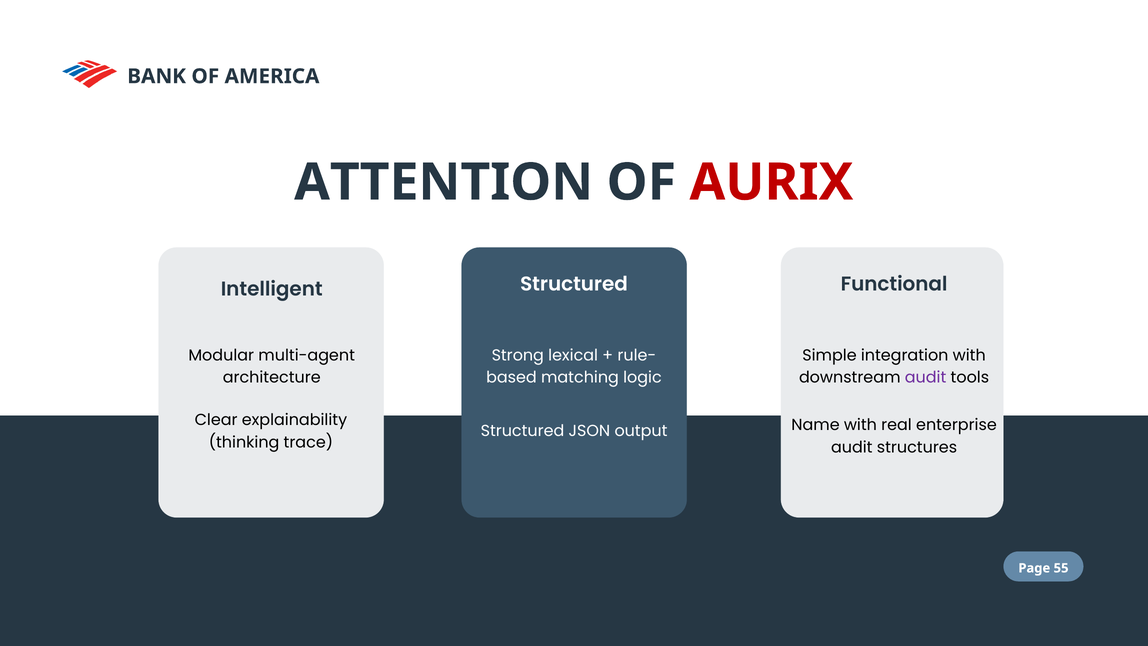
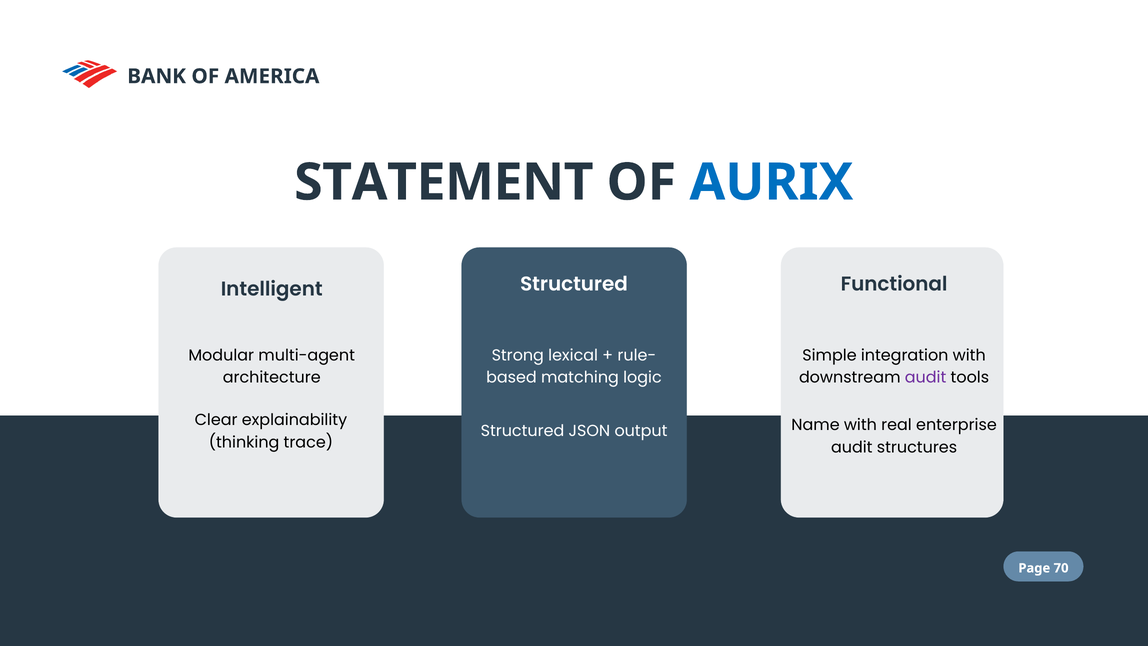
ATTENTION: ATTENTION -> STATEMENT (444, 182)
AURIX colour: red -> blue (771, 182)
55: 55 -> 70 (1061, 568)
